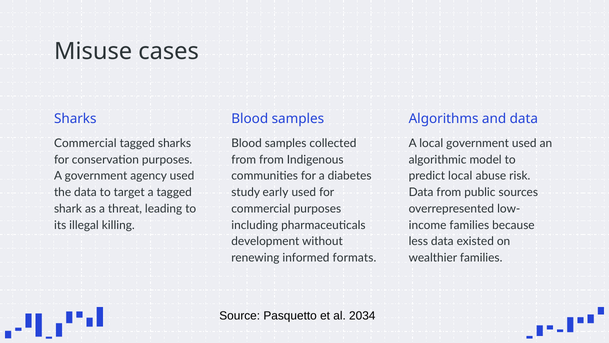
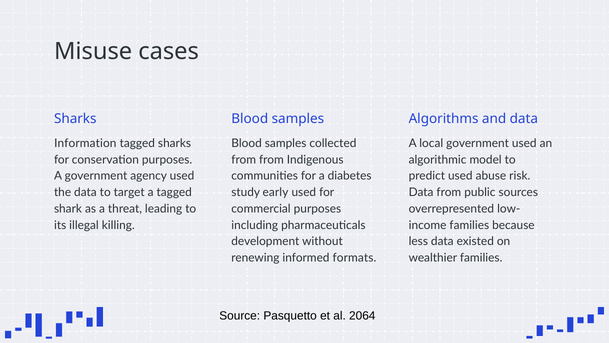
Commercial: Commercial -> Information (85, 143)
predict local: local -> used (460, 176)
2034: 2034 -> 2064 (362, 316)
